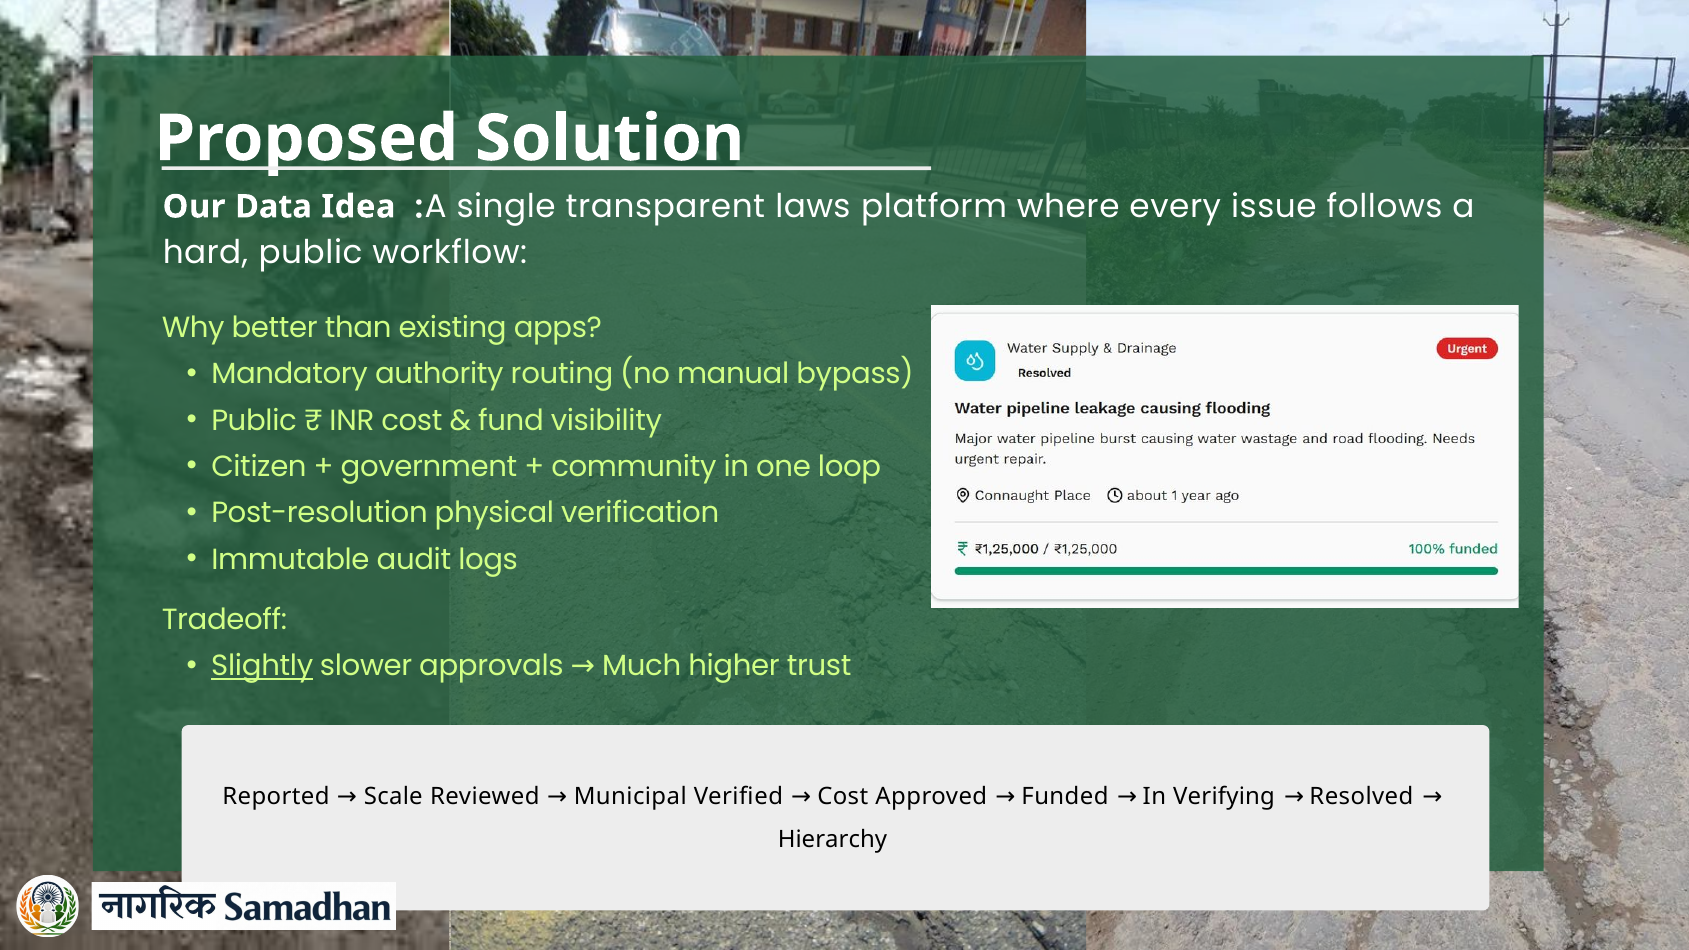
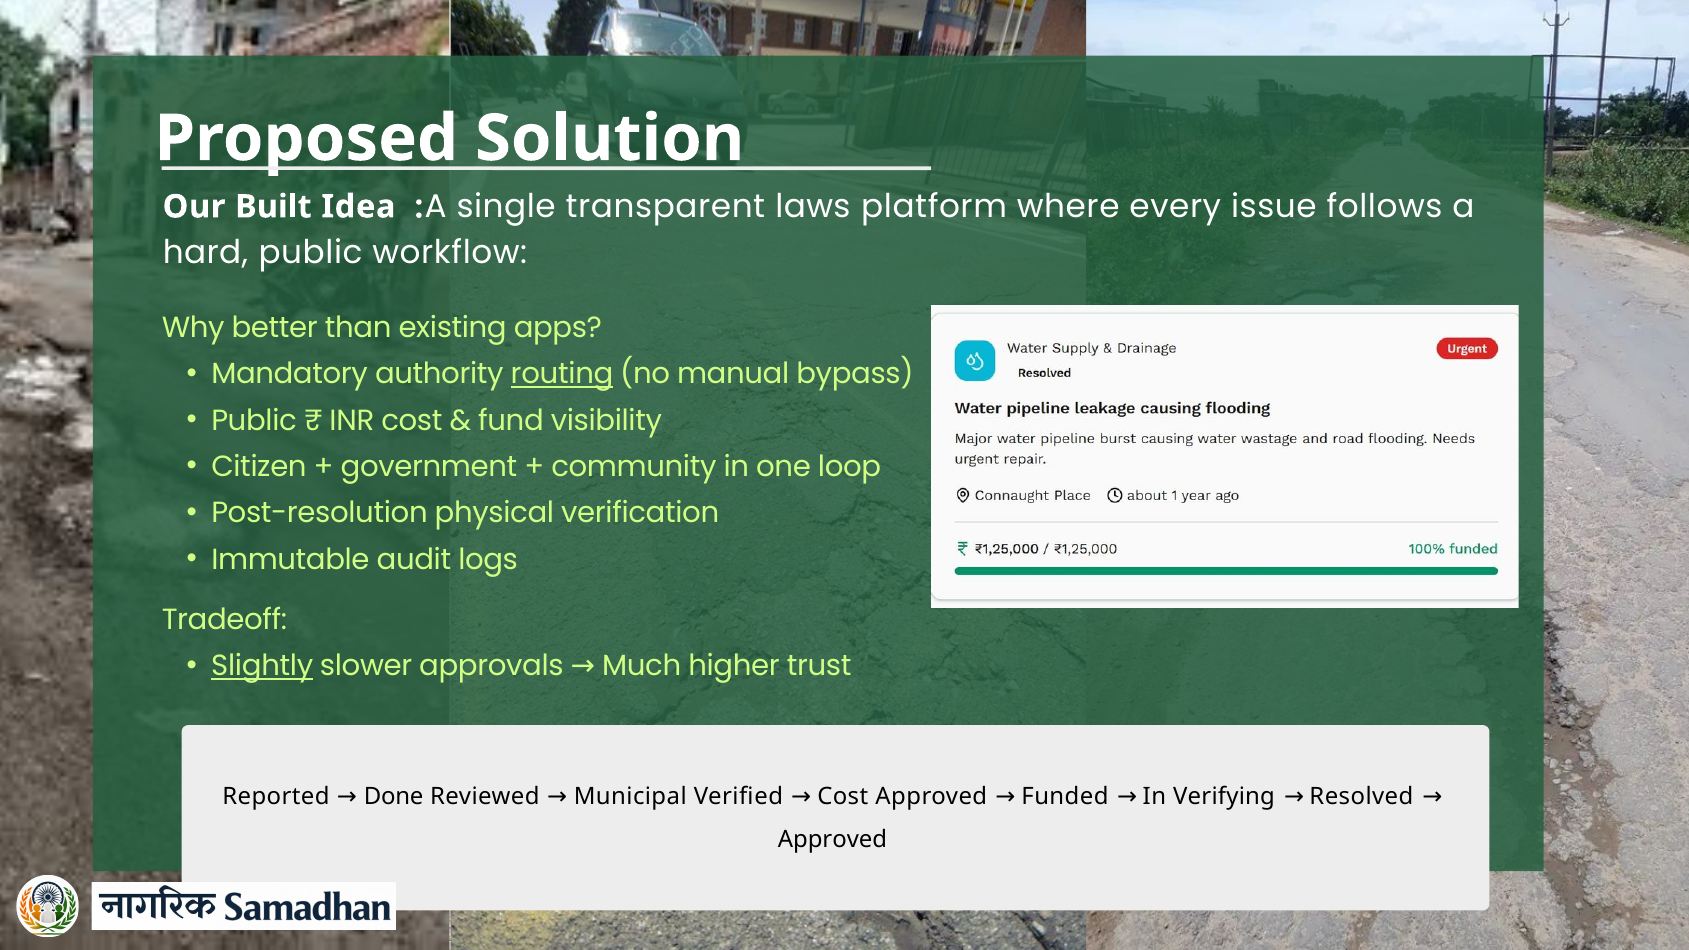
Data: Data -> Built (273, 207)
routing underline: none -> present (562, 374)
Scale: Scale -> Done (394, 797)
Hierarchy: Hierarchy -> Approved (832, 840)
